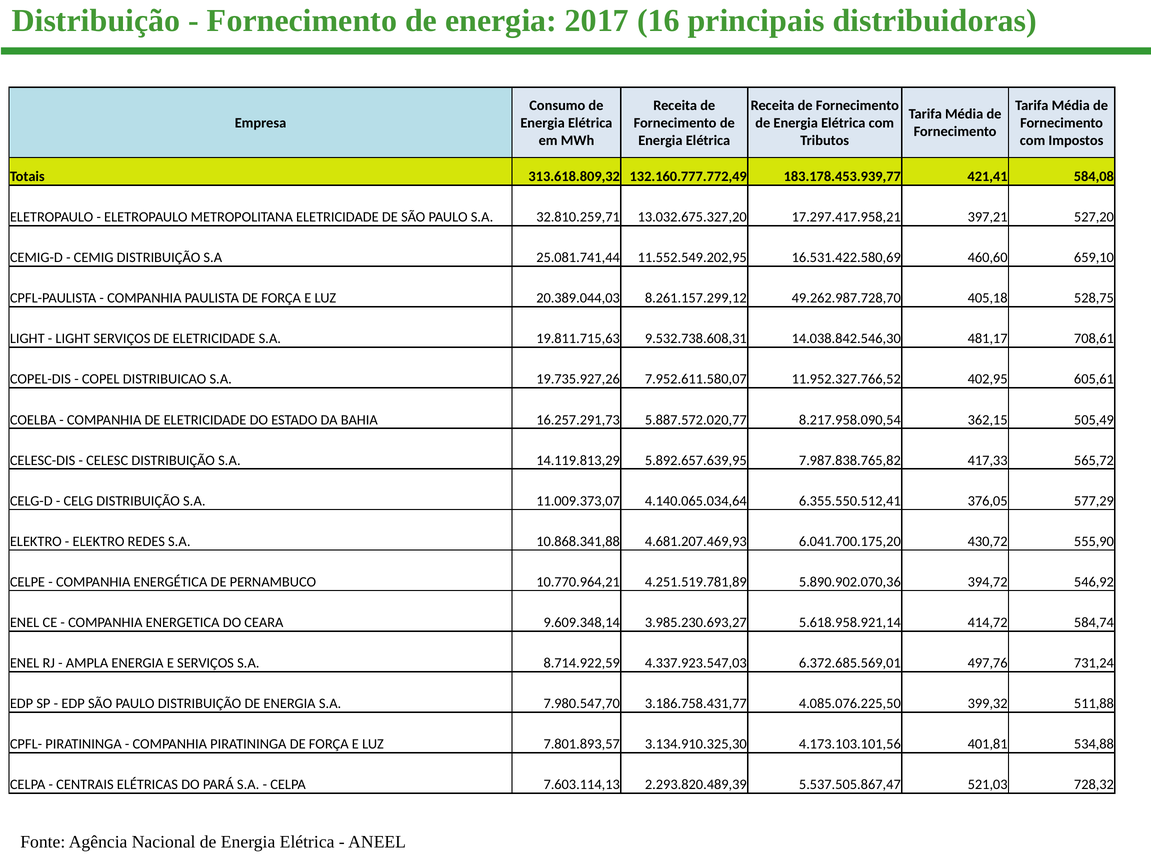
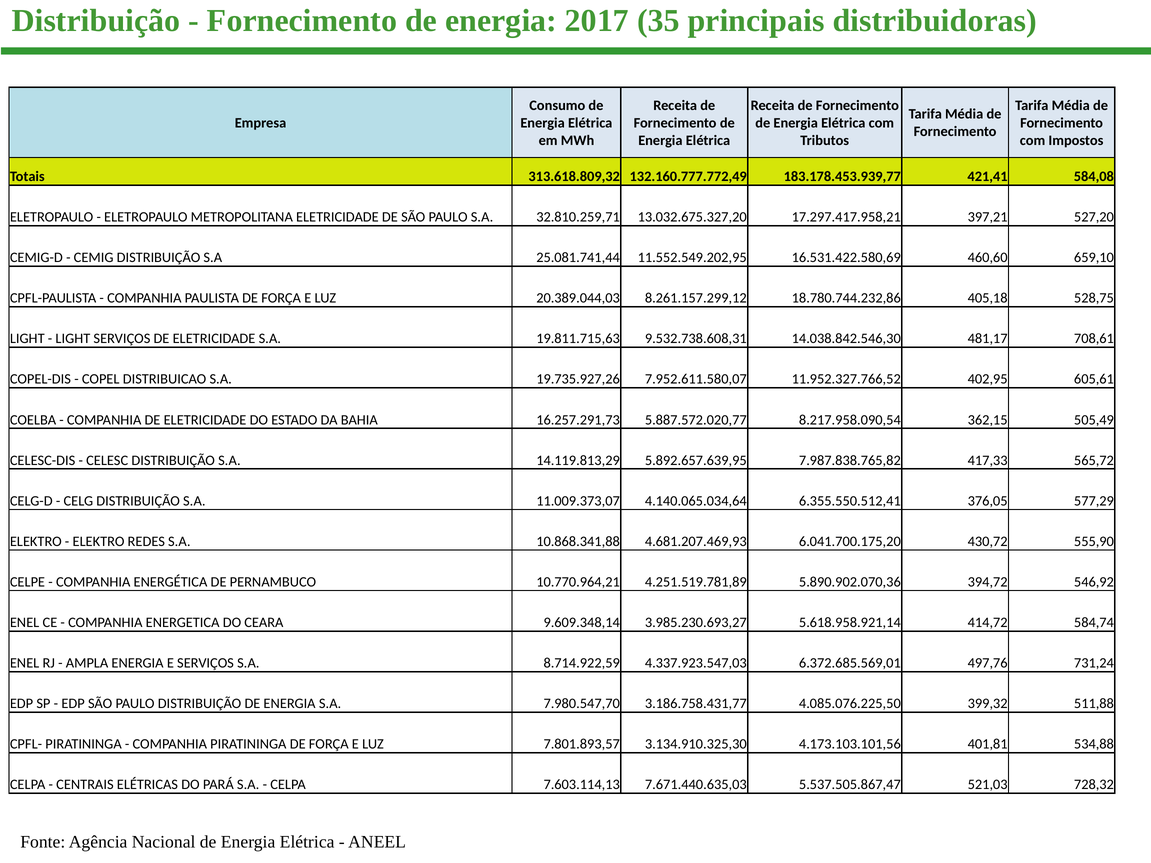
16: 16 -> 35 (658, 21)
49.262.987.728,70: 49.262.987.728,70 -> 18.780.744.232,86 (846, 298)
2.293.820.489,39: 2.293.820.489,39 -> 7.671.440.635,03 (696, 785)
